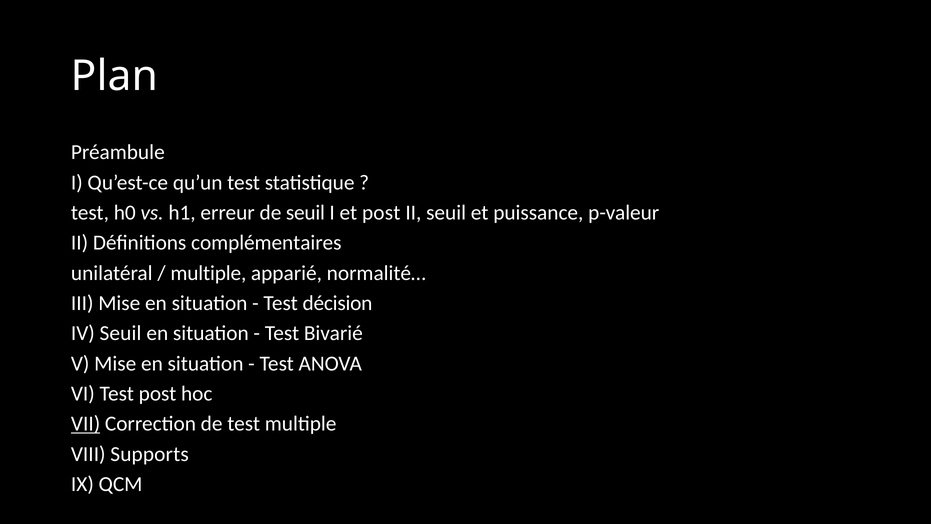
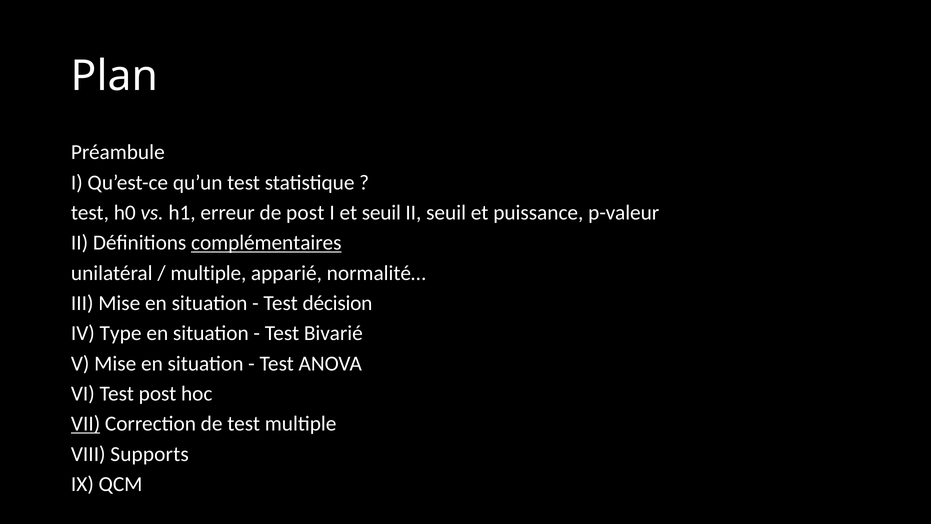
de seuil: seuil -> post (305, 213)
et post: post -> seuil (381, 213)
complémentaires underline: none -> present (266, 243)
IV Seuil: Seuil -> Type (121, 333)
